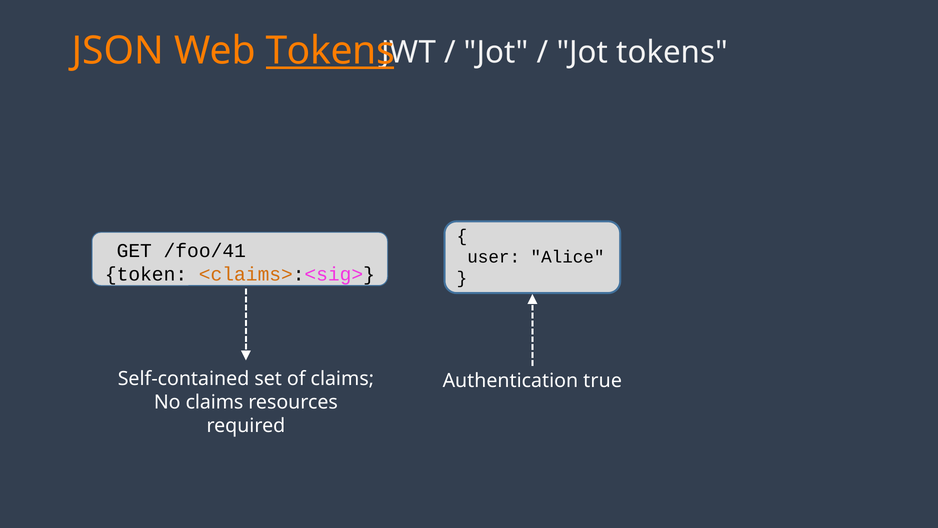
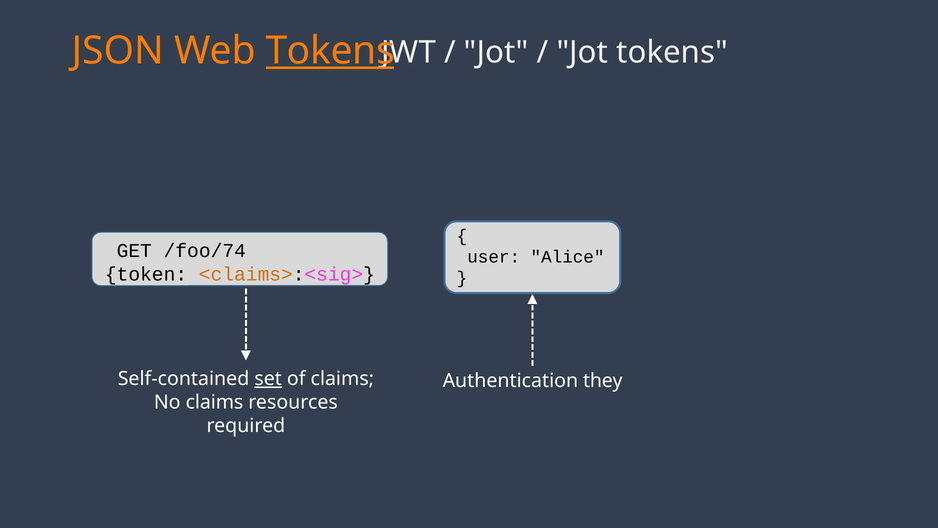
/foo/41: /foo/41 -> /foo/74 (205, 251)
set underline: none -> present (268, 379)
true: true -> they (603, 380)
